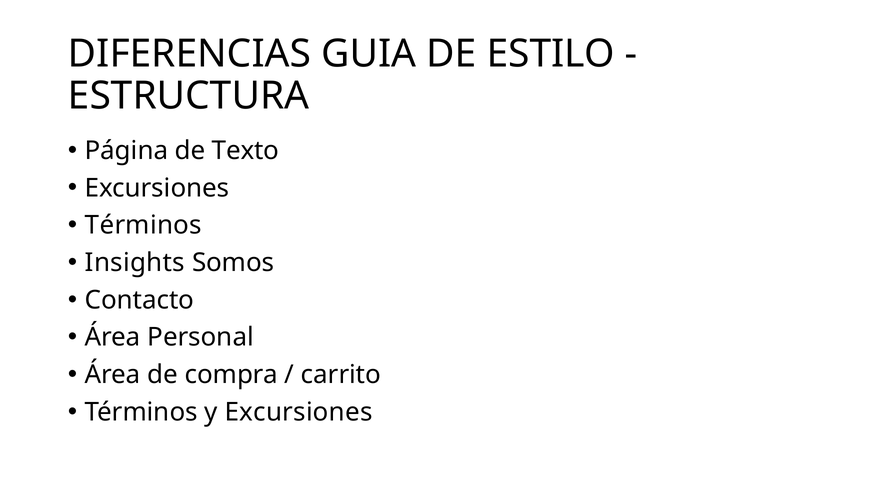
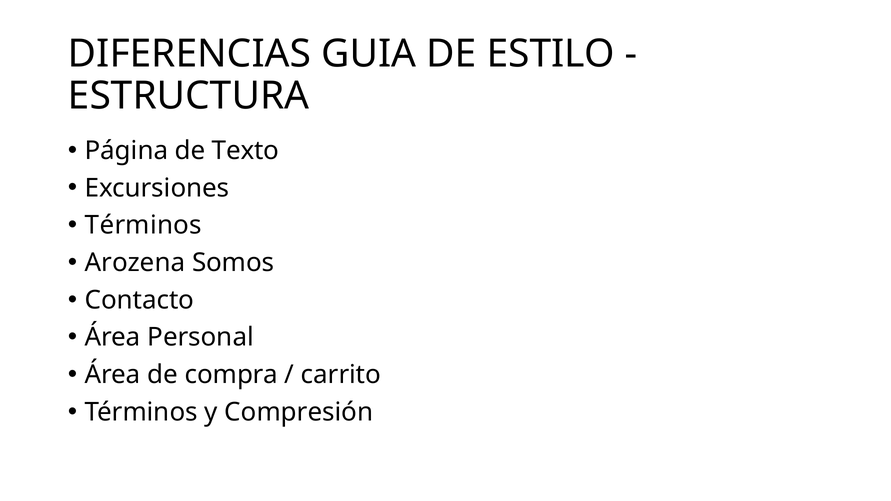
Insights: Insights -> Arozena (135, 263)
y Excursiones: Excursiones -> Compresión (299, 412)
